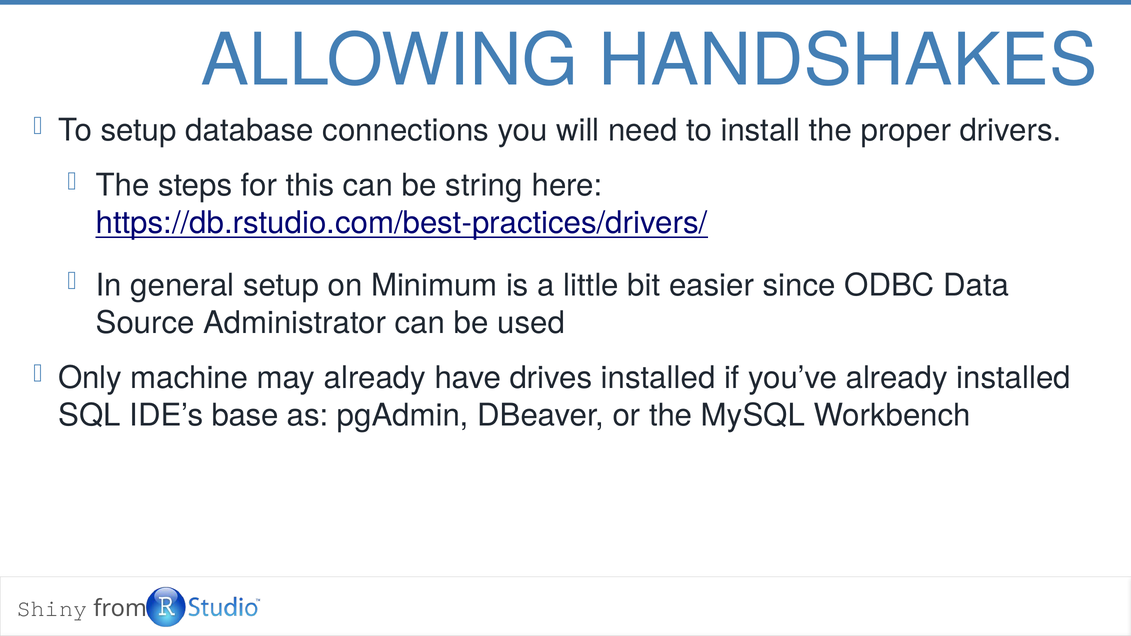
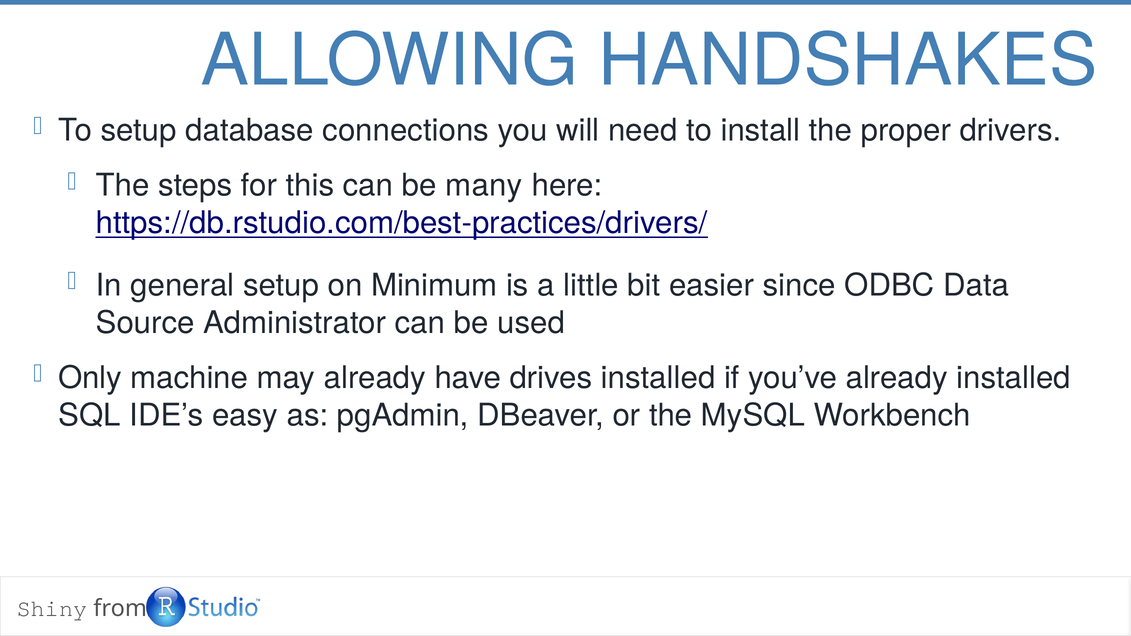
string: string -> many (484, 186)
base: base -> easy (245, 416)
